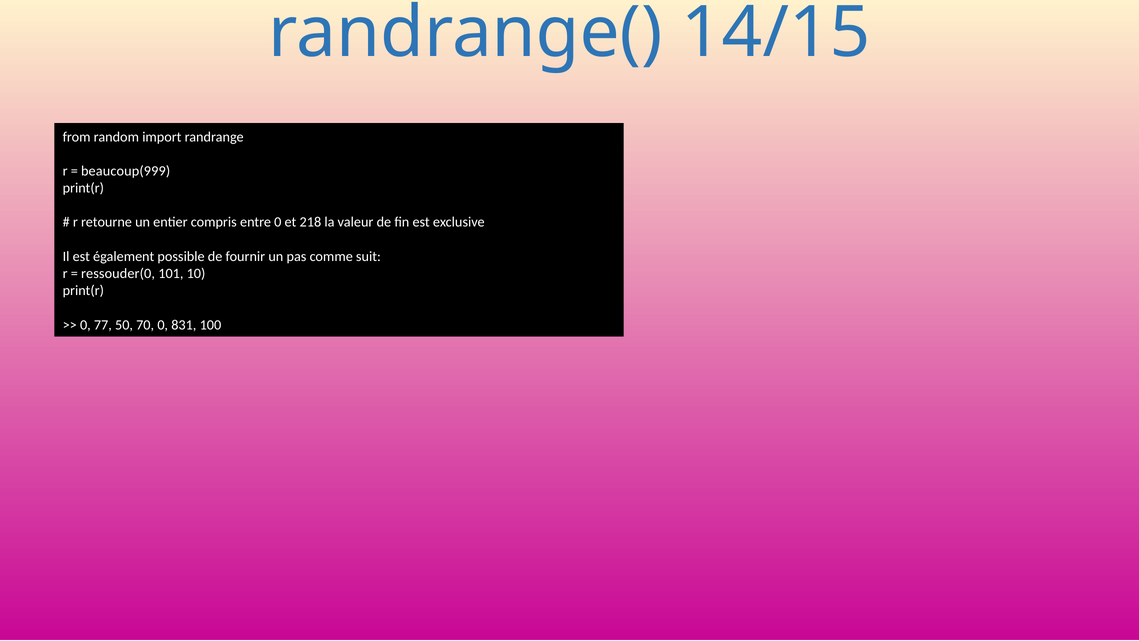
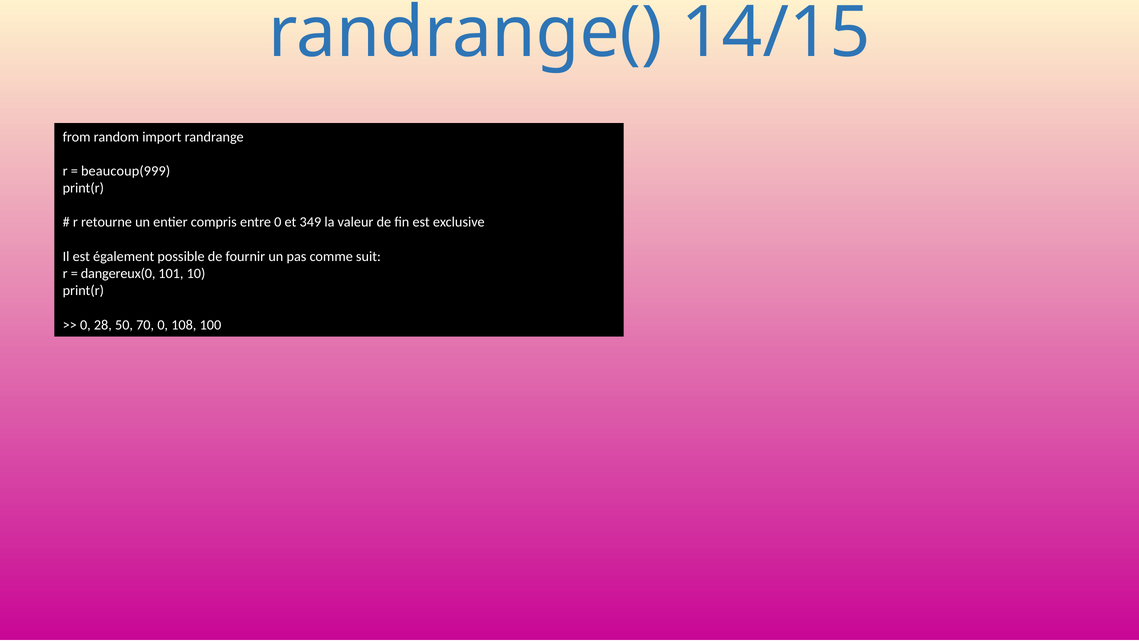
218: 218 -> 349 (310, 222)
ressouder(0: ressouder(0 -> dangereux(0 (118, 273)
77: 77 -> 28 (103, 325)
831: 831 -> 108 (184, 325)
